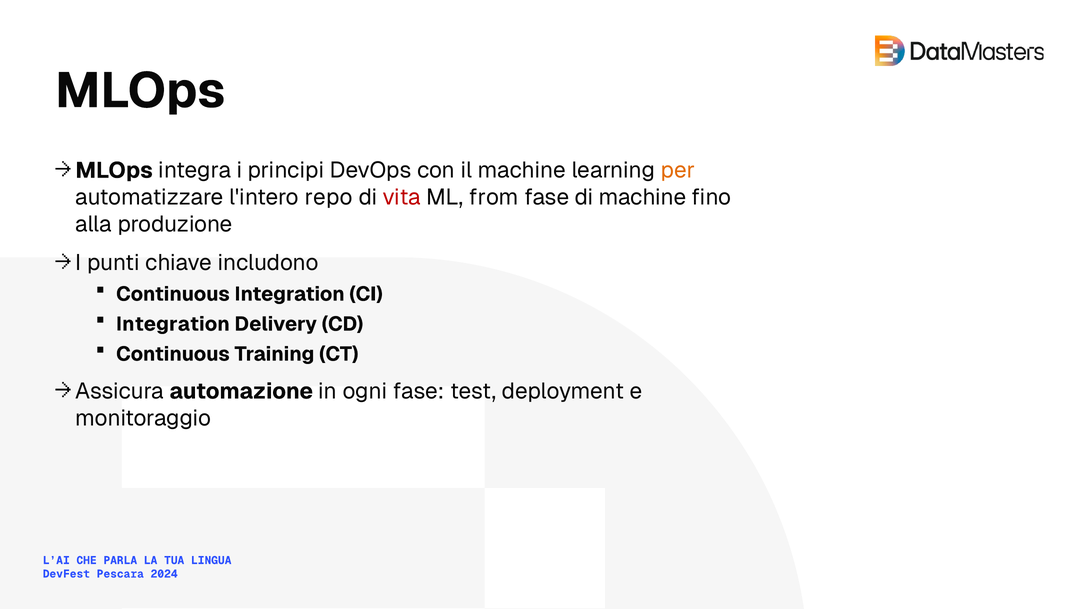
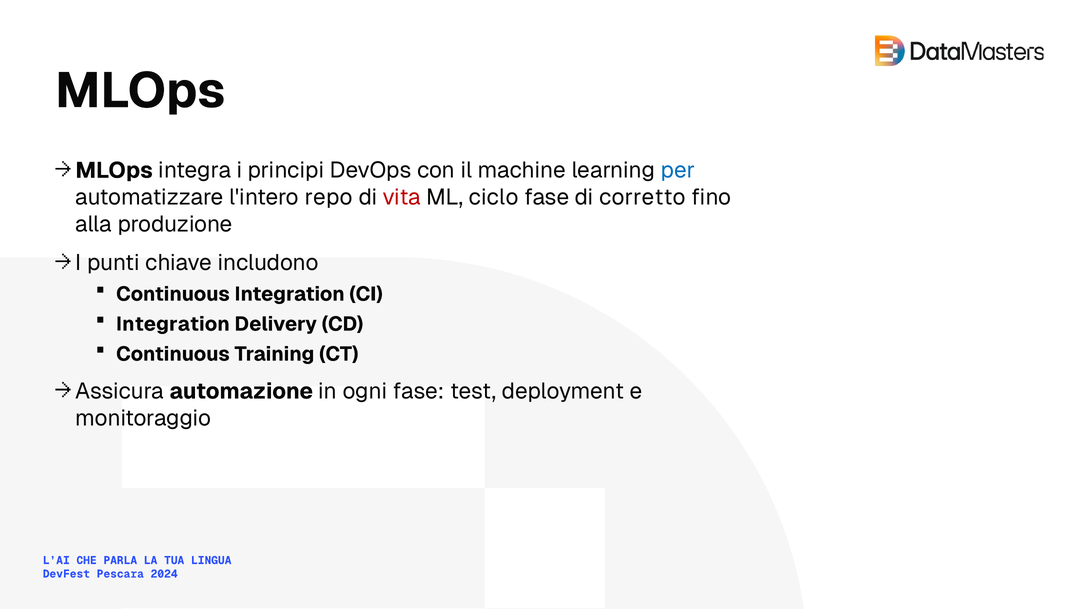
per colour: orange -> blue (678, 170)
from: from -> ciclo (494, 197)
di machine: machine -> corretto (642, 197)
